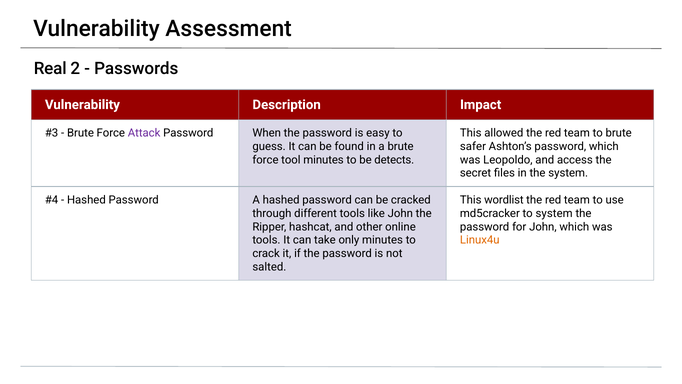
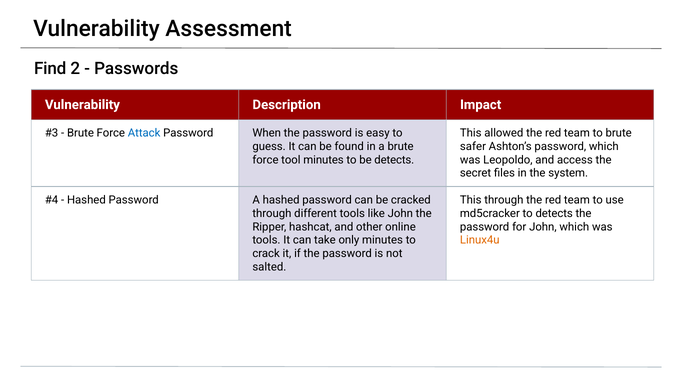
Real: Real -> Find (50, 69)
Attack colour: purple -> blue (144, 133)
This wordlist: wordlist -> through (504, 200)
to system: system -> detects (554, 213)
